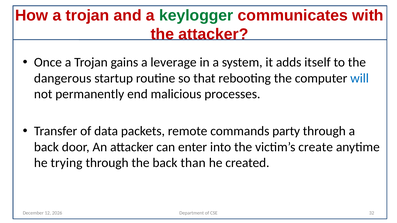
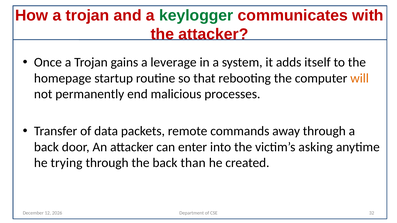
dangerous: dangerous -> homepage (63, 78)
will colour: blue -> orange (360, 78)
party: party -> away (286, 131)
create: create -> asking (316, 147)
